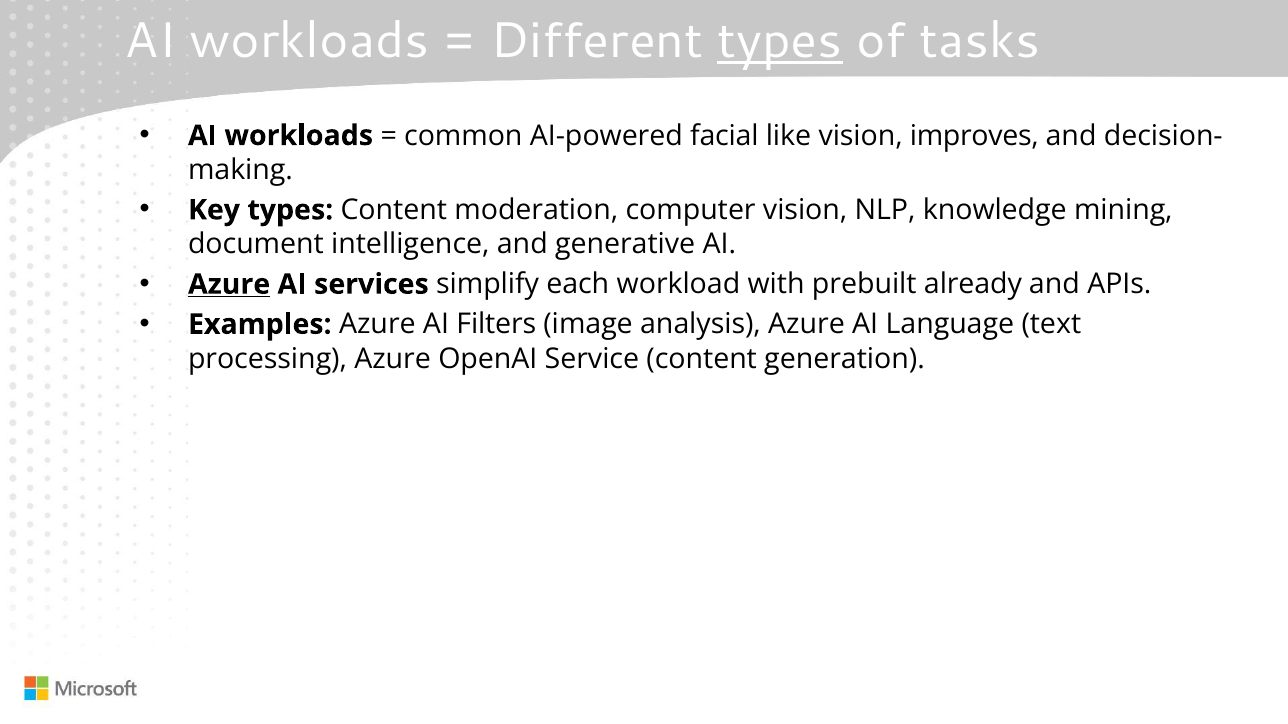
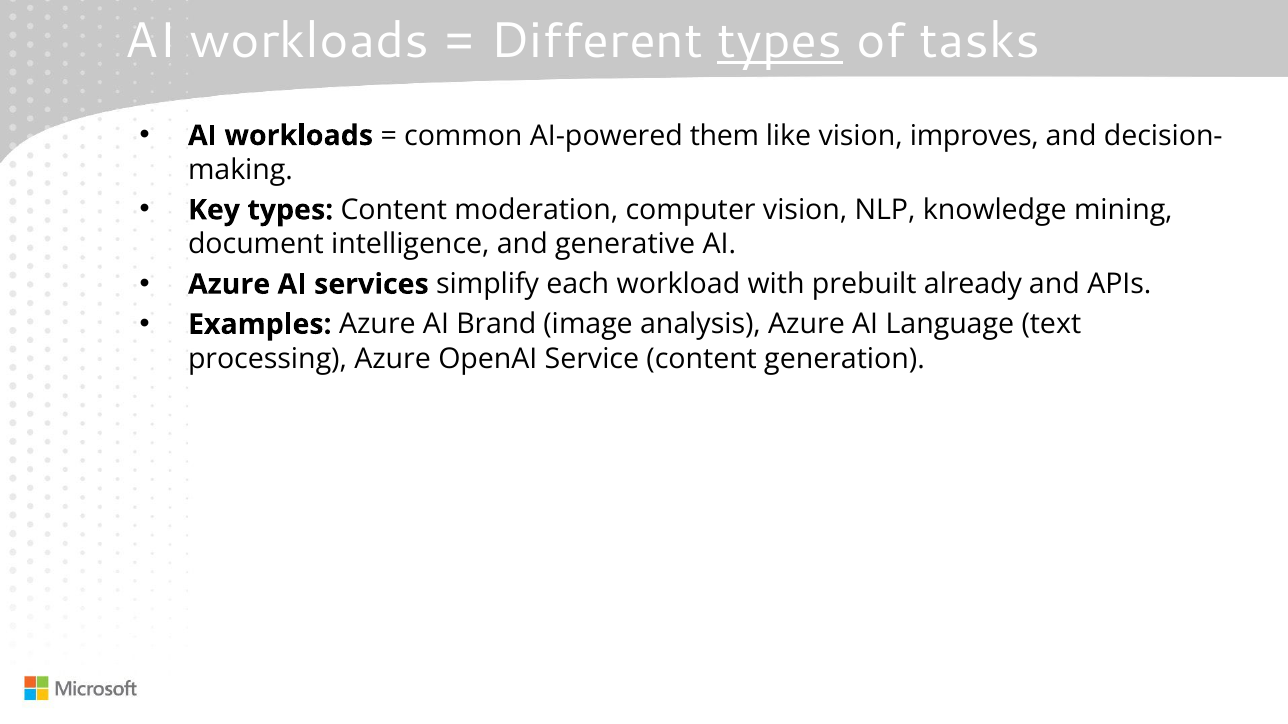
facial: facial -> them (724, 136)
Azure underline: present -> none (229, 285)
Filters: Filters -> Brand (496, 325)
